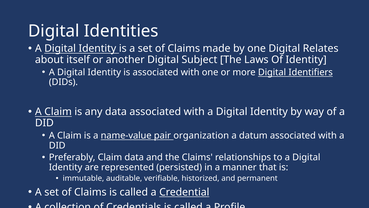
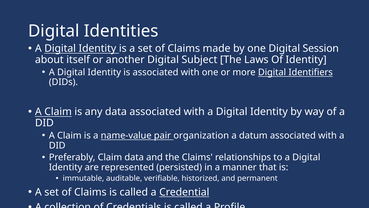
Relates: Relates -> Session (321, 48)
